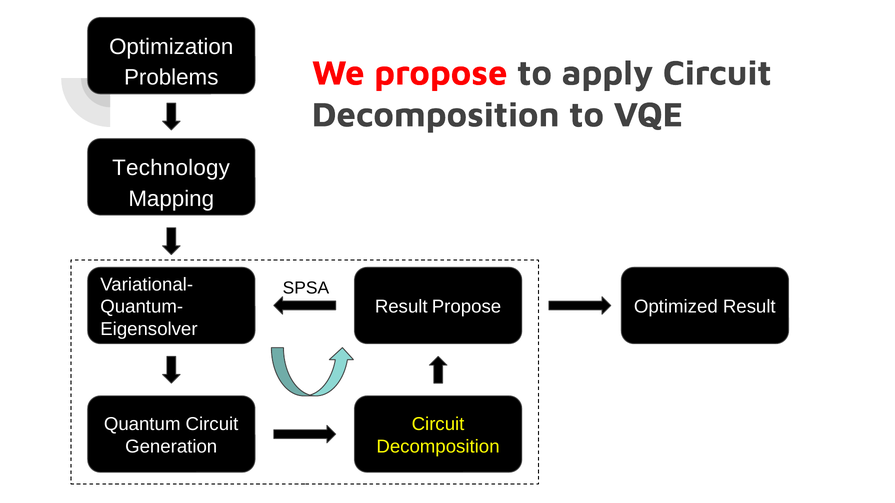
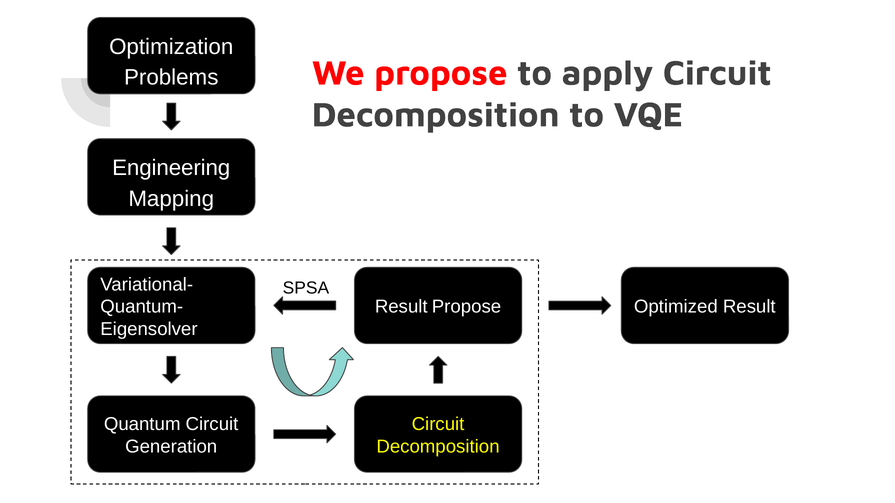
Technology: Technology -> Engineering (171, 168)
